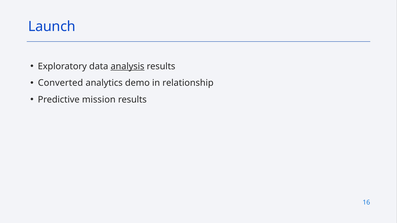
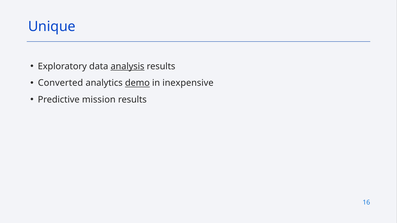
Launch: Launch -> Unique (52, 27)
demo underline: none -> present (137, 83)
relationship: relationship -> inexpensive (188, 83)
